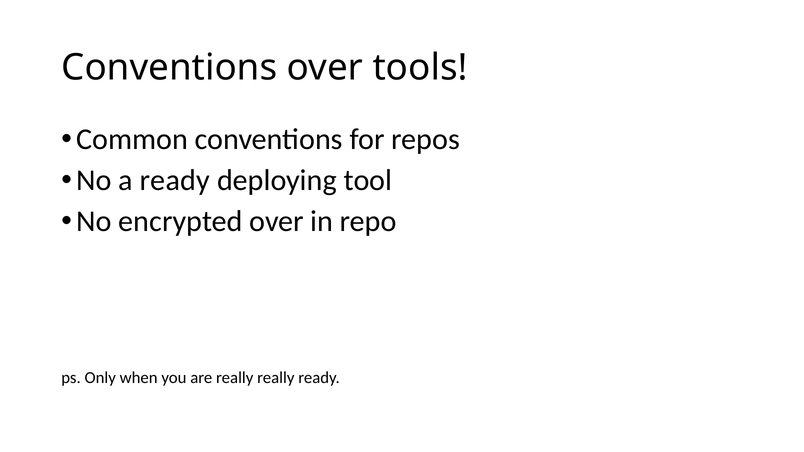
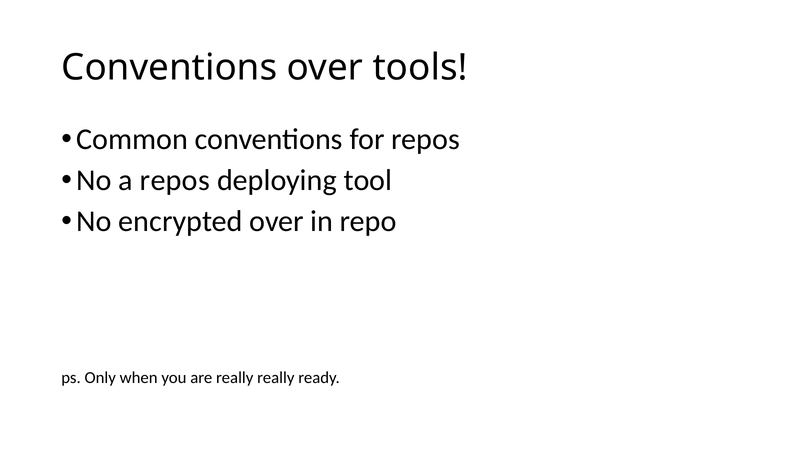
a ready: ready -> repos (175, 180)
